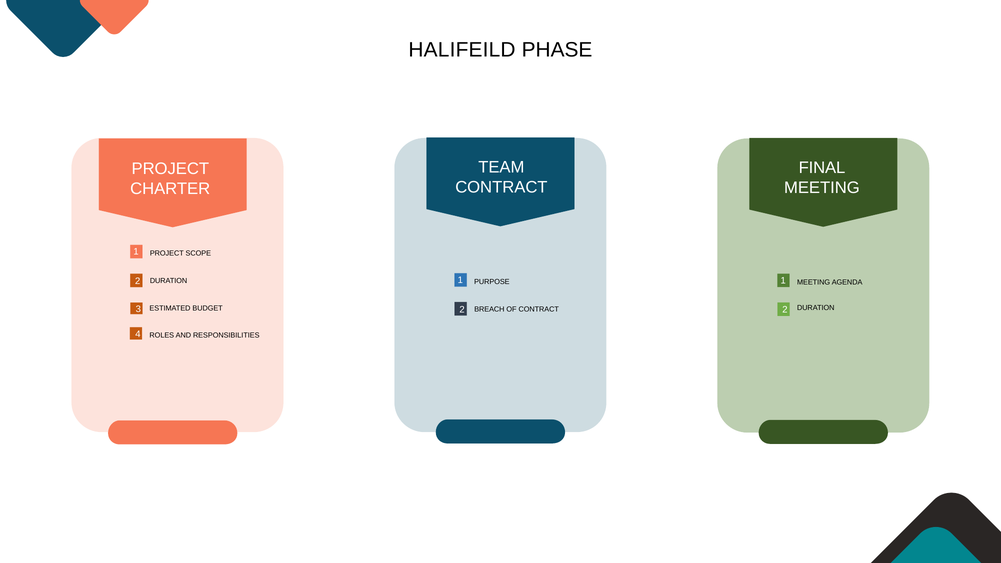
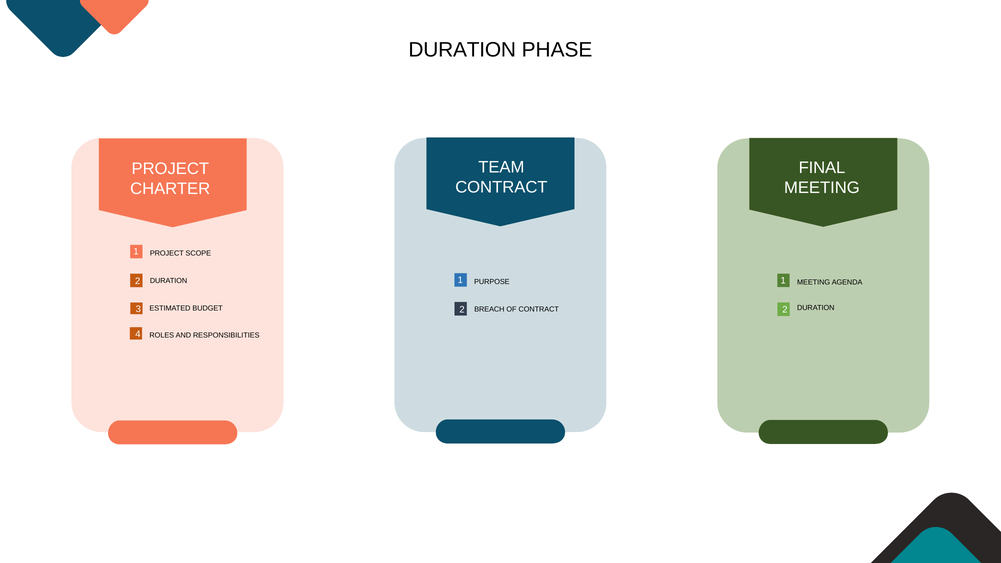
HALIFEILD: HALIFEILD -> DURATION (462, 50)
